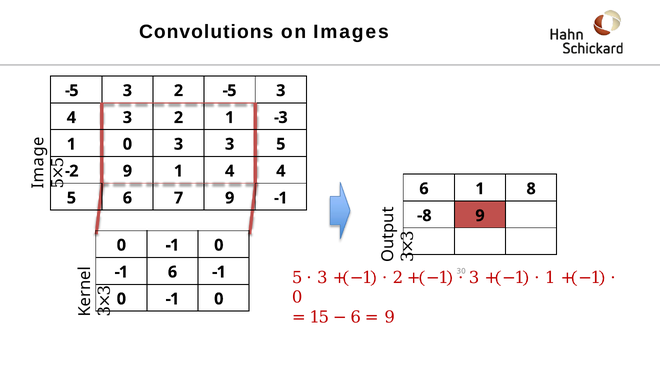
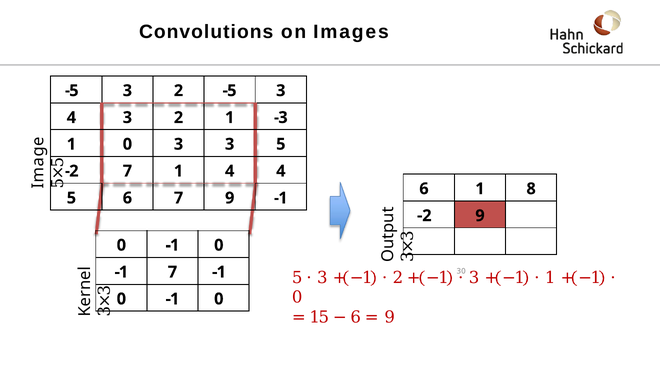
-2 9: 9 -> 7 (127, 171)
-8: -8 -> -2 (424, 215)
-1 6: 6 -> 7 (173, 272)
